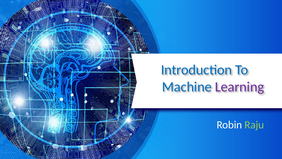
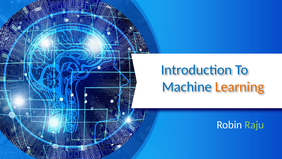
Learning colour: purple -> orange (239, 87)
